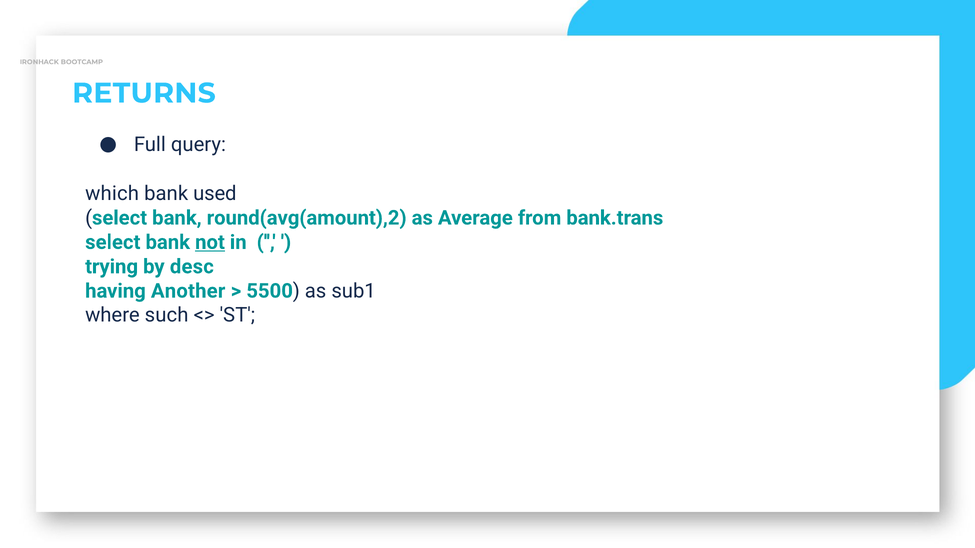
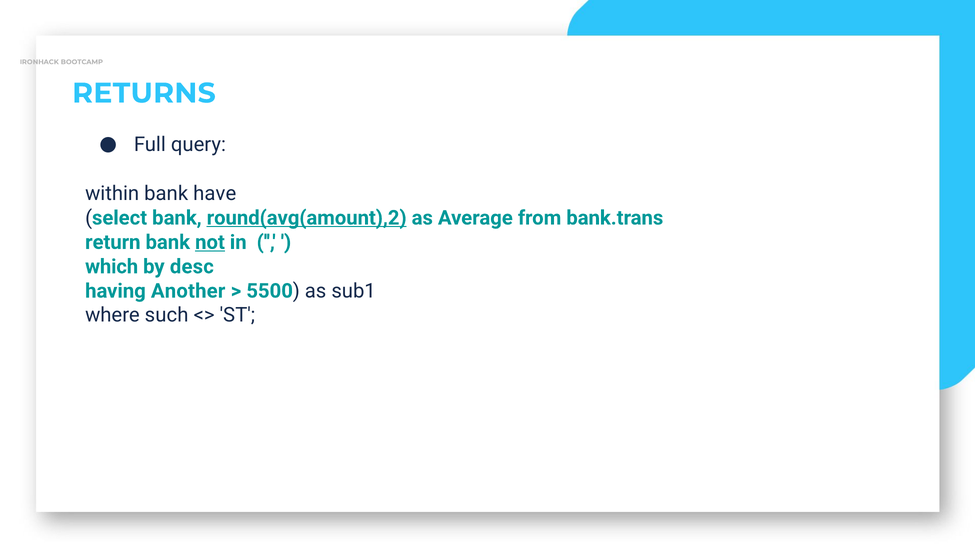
which: which -> within (112, 194)
used: used -> have (215, 194)
round(avg(amount),2 underline: none -> present (307, 218)
select: select -> return (113, 242)
trying: trying -> which (112, 267)
